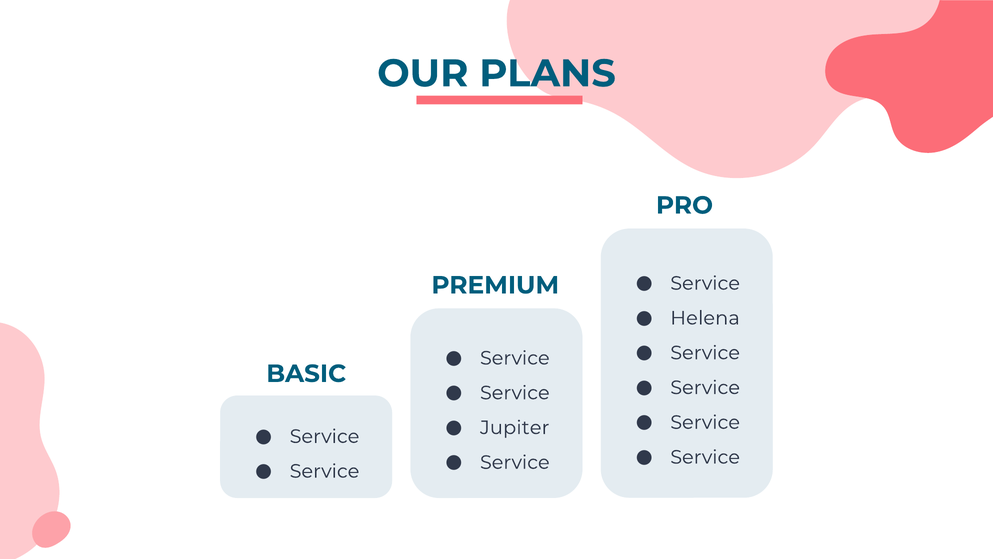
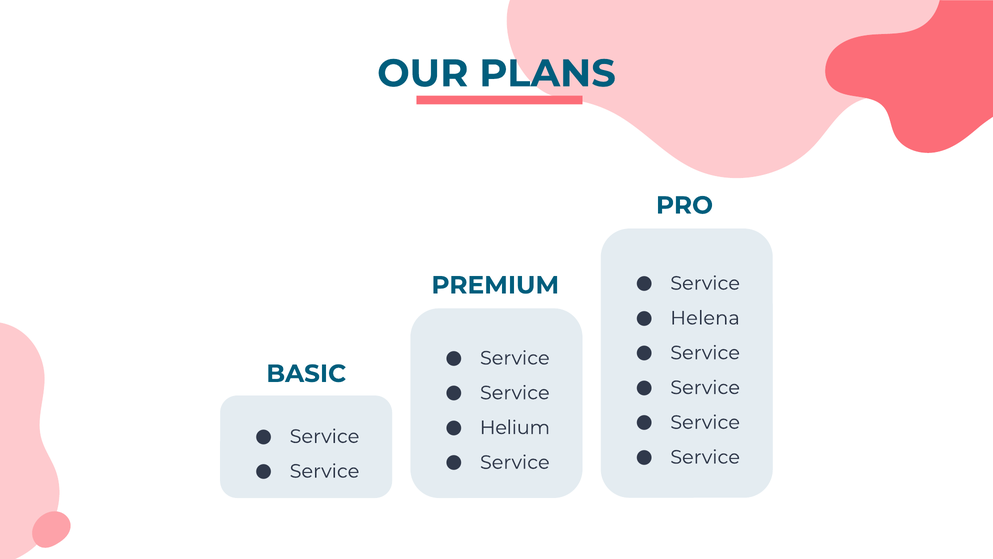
Jupiter: Jupiter -> Helium (515, 427)
